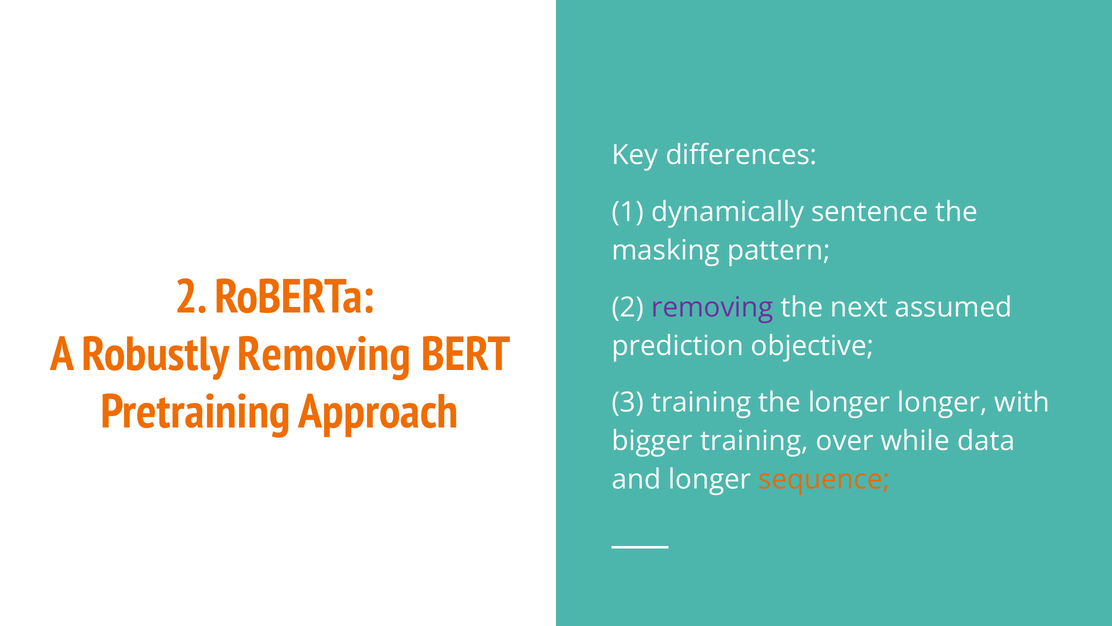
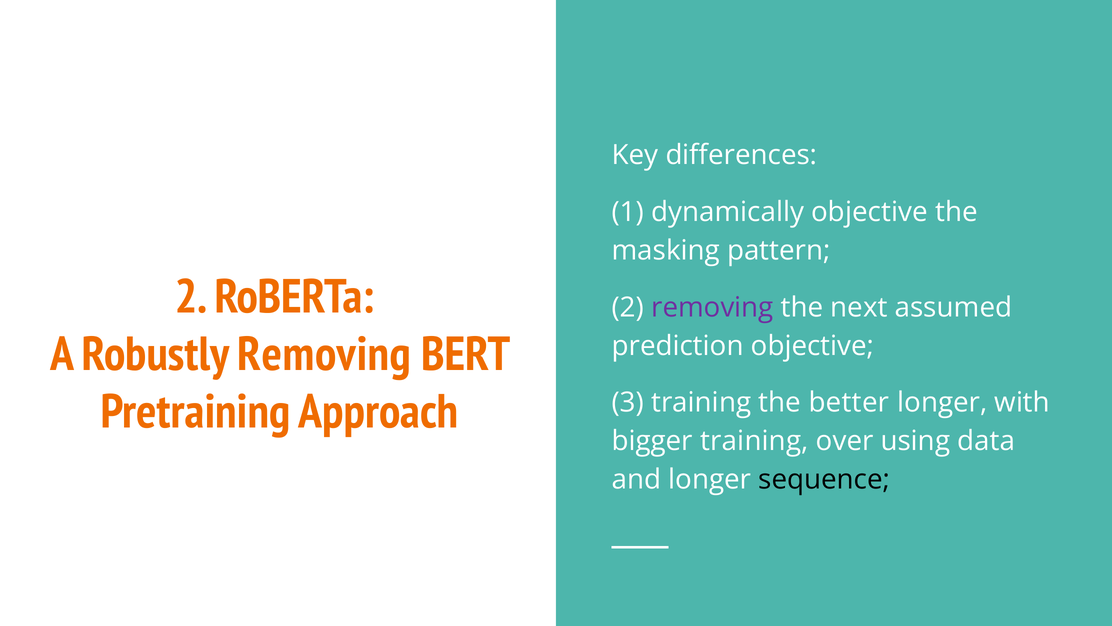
dynamically sentence: sentence -> objective (870, 212)
the longer: longer -> better (849, 402)
while: while -> using (915, 441)
sequence colour: orange -> black (824, 479)
